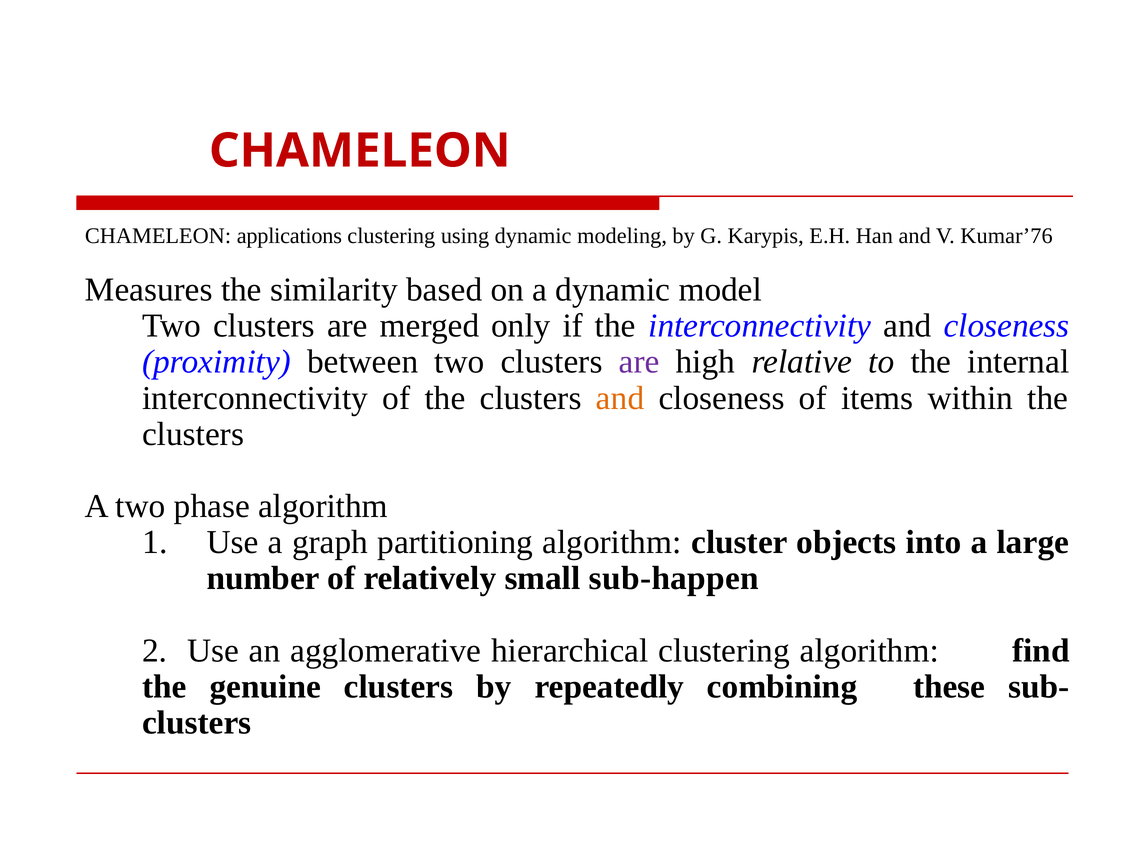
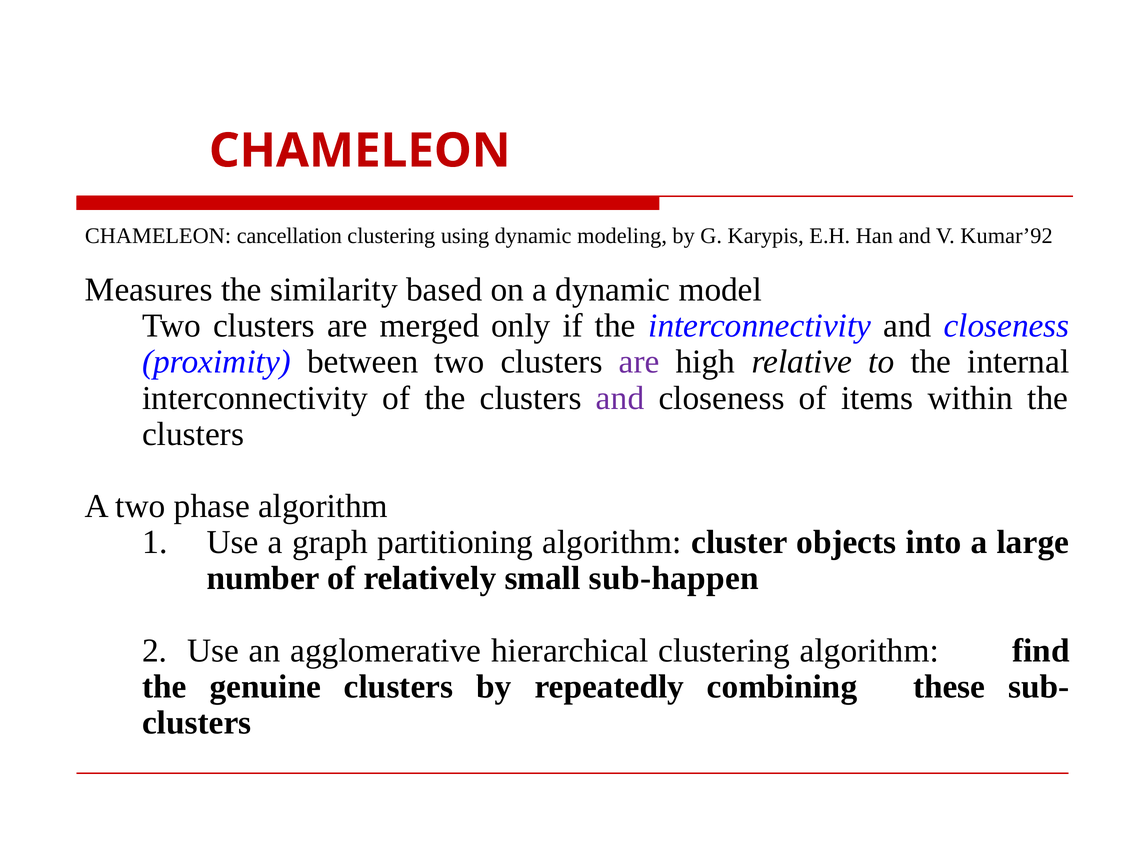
applications: applications -> cancellation (289, 236)
Kumar’76: Kumar’76 -> Kumar’92 (1007, 236)
and colour: orange -> purple (620, 398)
